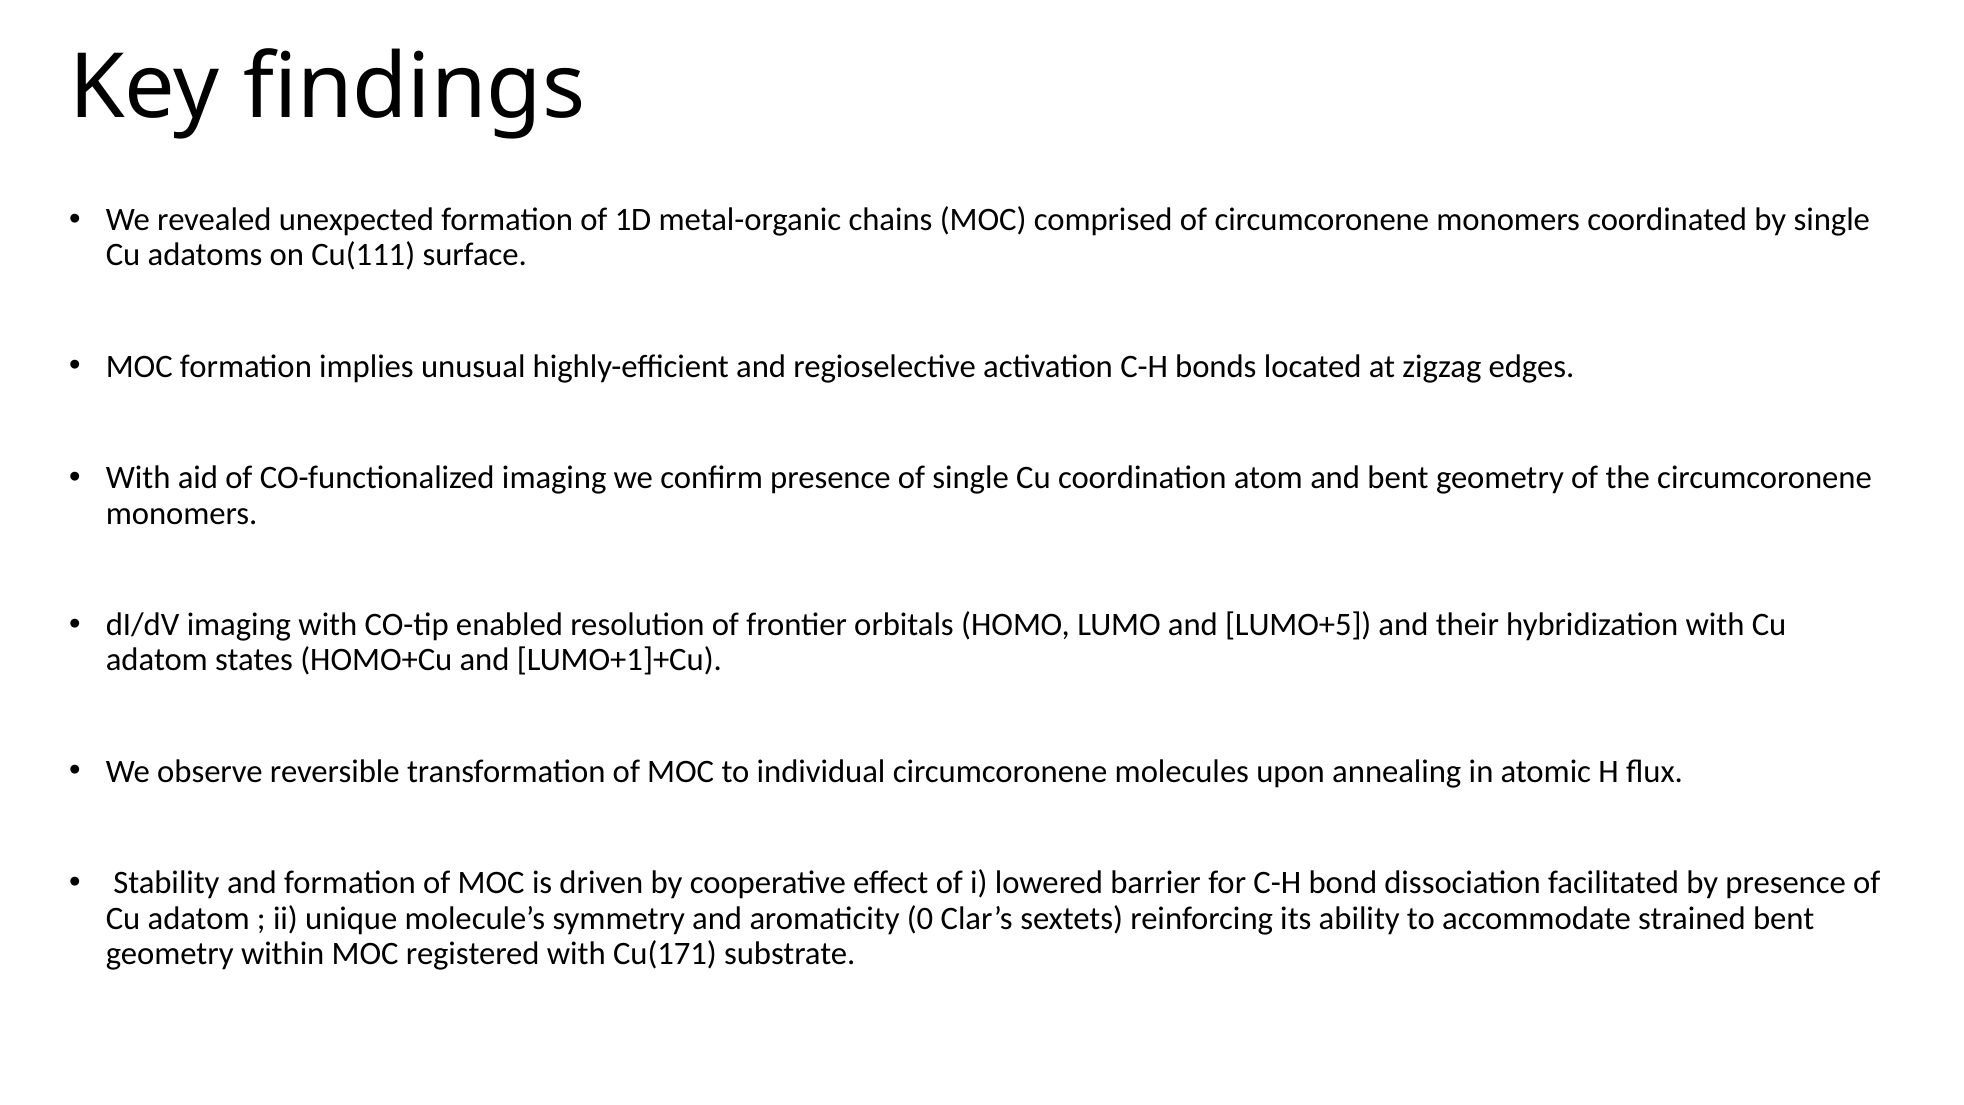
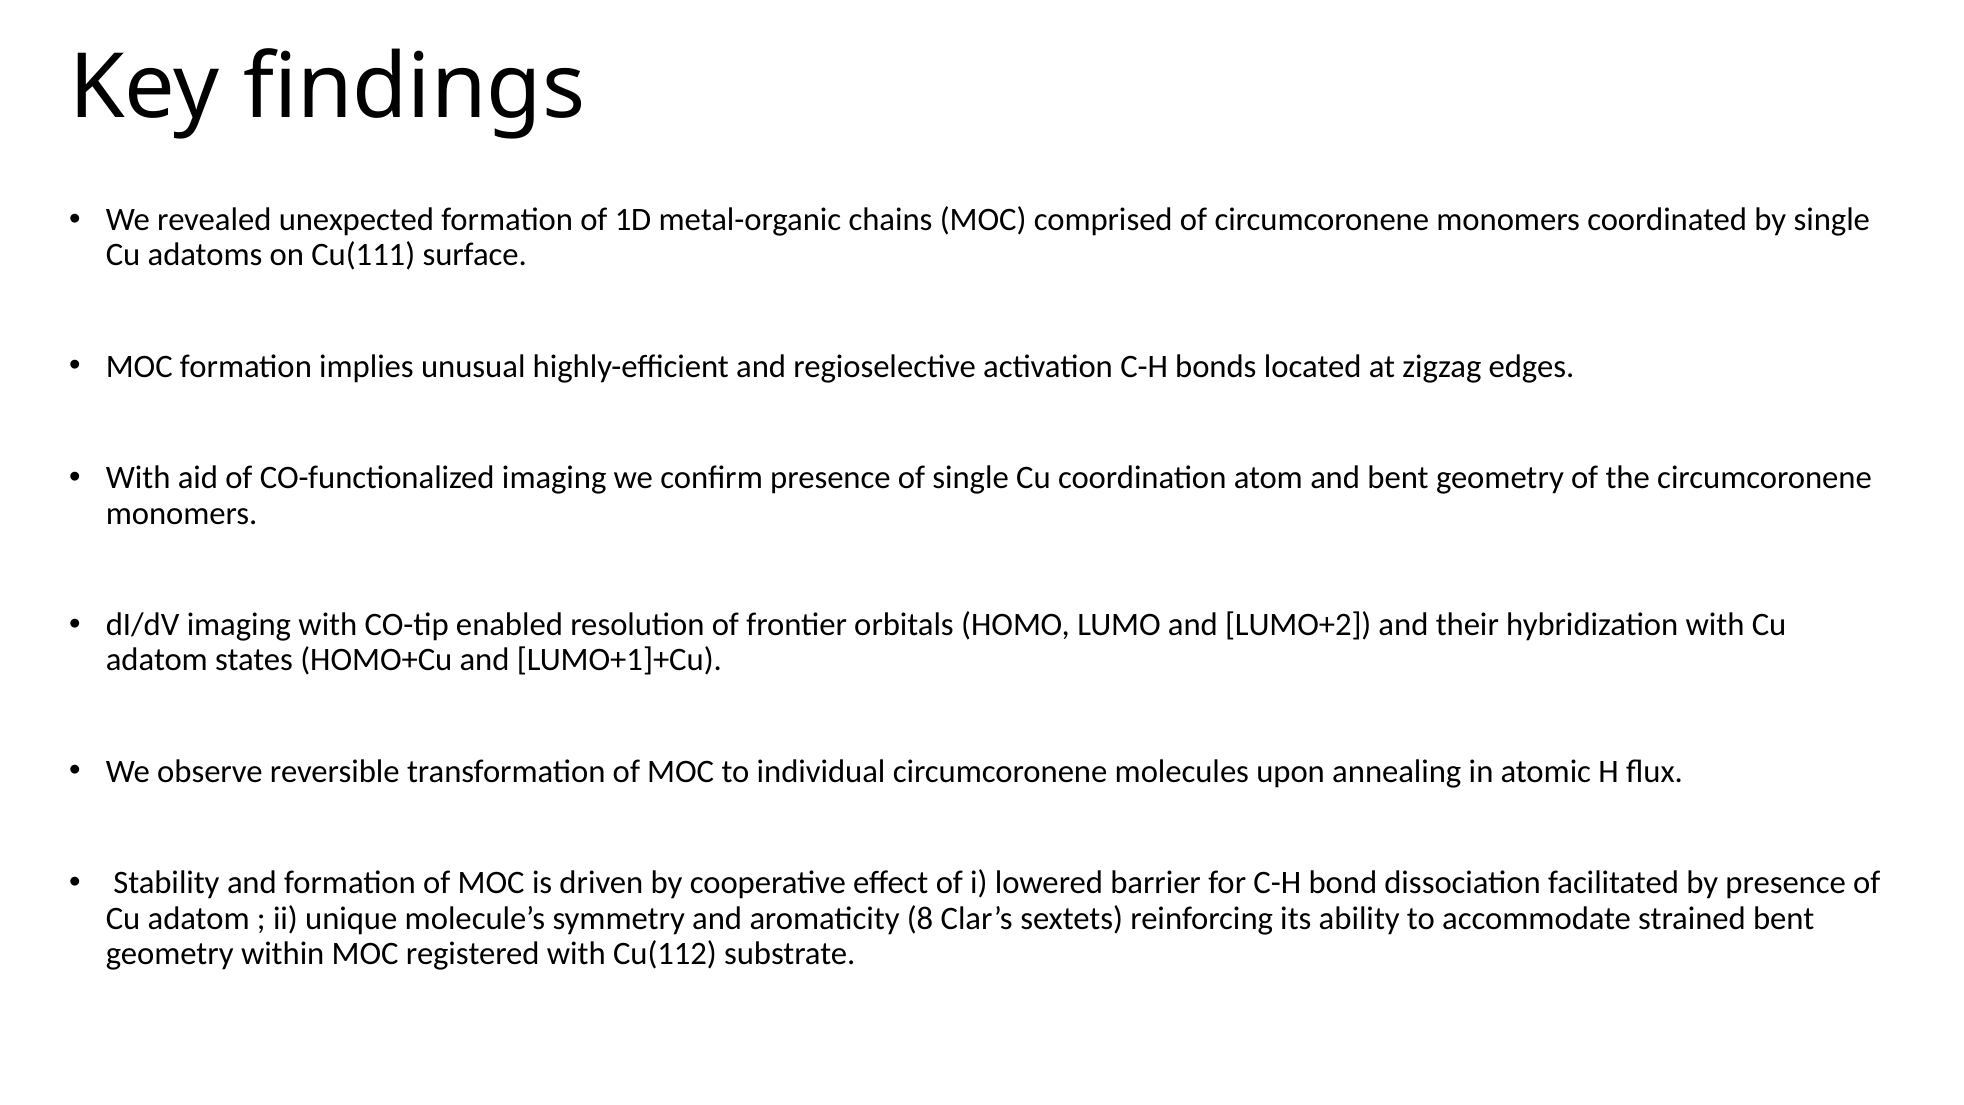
LUMO+5: LUMO+5 -> LUMO+2 (1298, 625)
0: 0 -> 8 (920, 918)
Cu(171: Cu(171 -> Cu(112 (665, 953)
